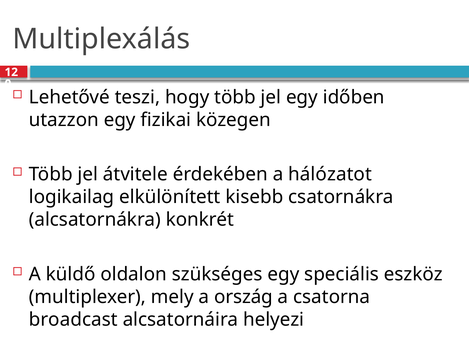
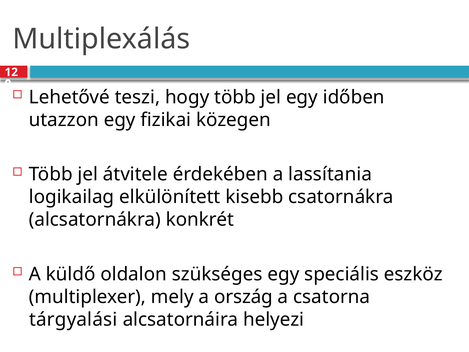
hálózatot: hálózatot -> lassítania (330, 174)
broadcast: broadcast -> tárgyalási (73, 319)
